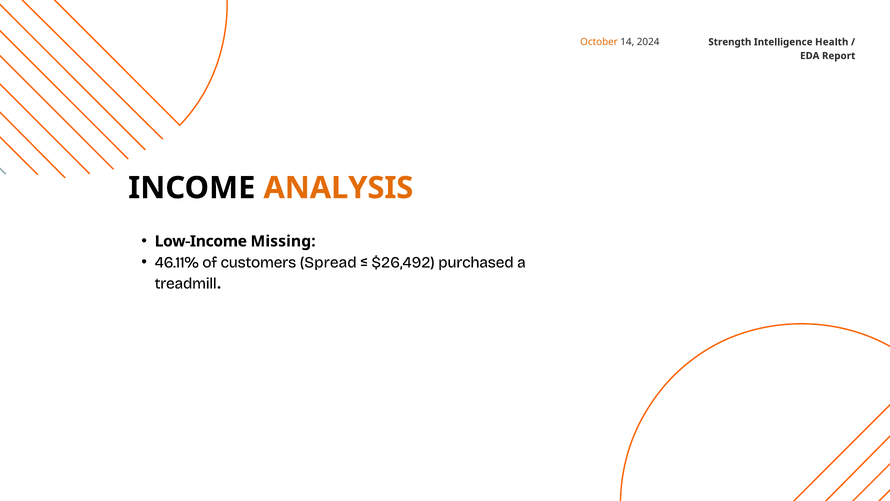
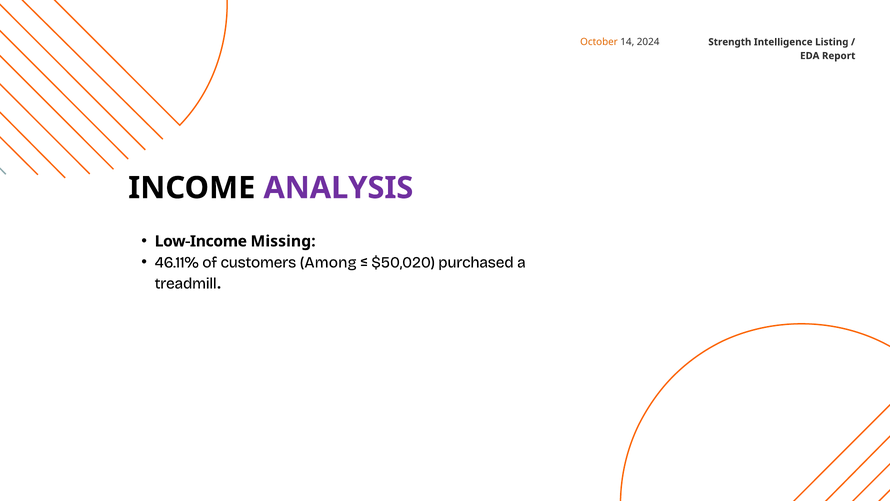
Health: Health -> Listing (832, 42)
ANALYSIS colour: orange -> purple (338, 188)
Spread: Spread -> Among (328, 262)
$26,492: $26,492 -> $50,020 (403, 262)
